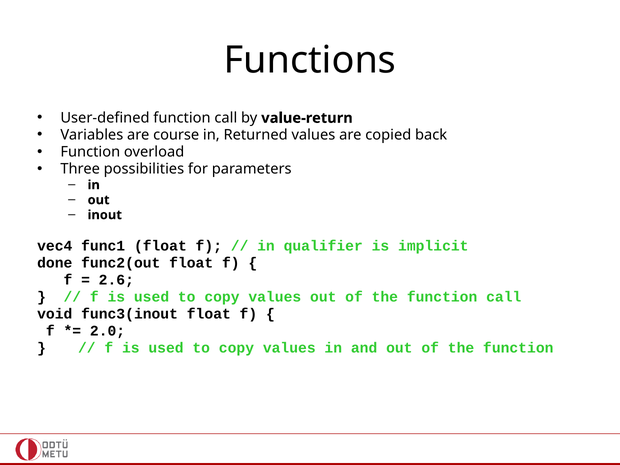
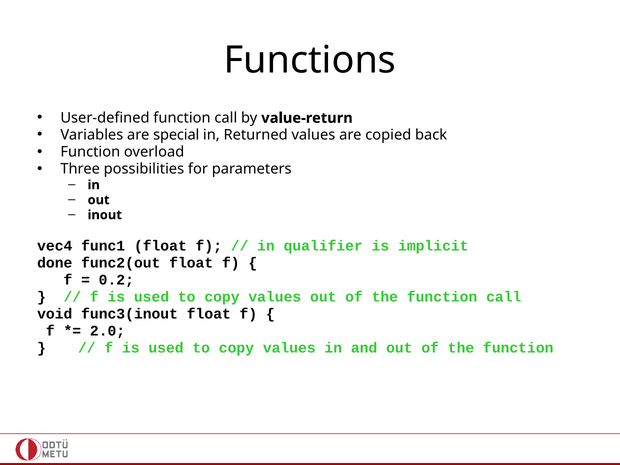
course: course -> special (176, 135)
2.6: 2.6 -> 0.2 (116, 280)
